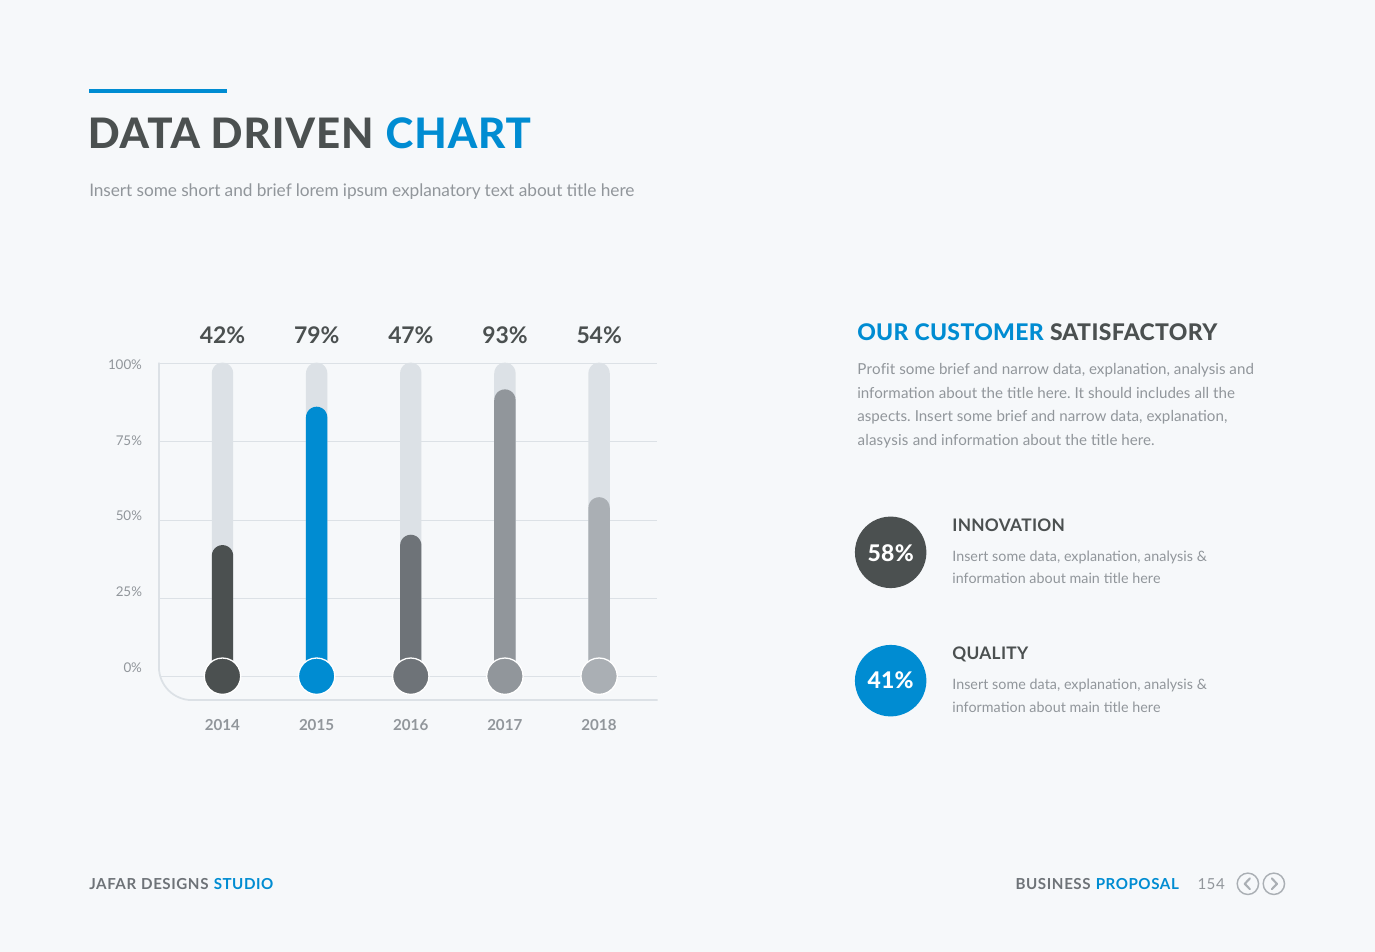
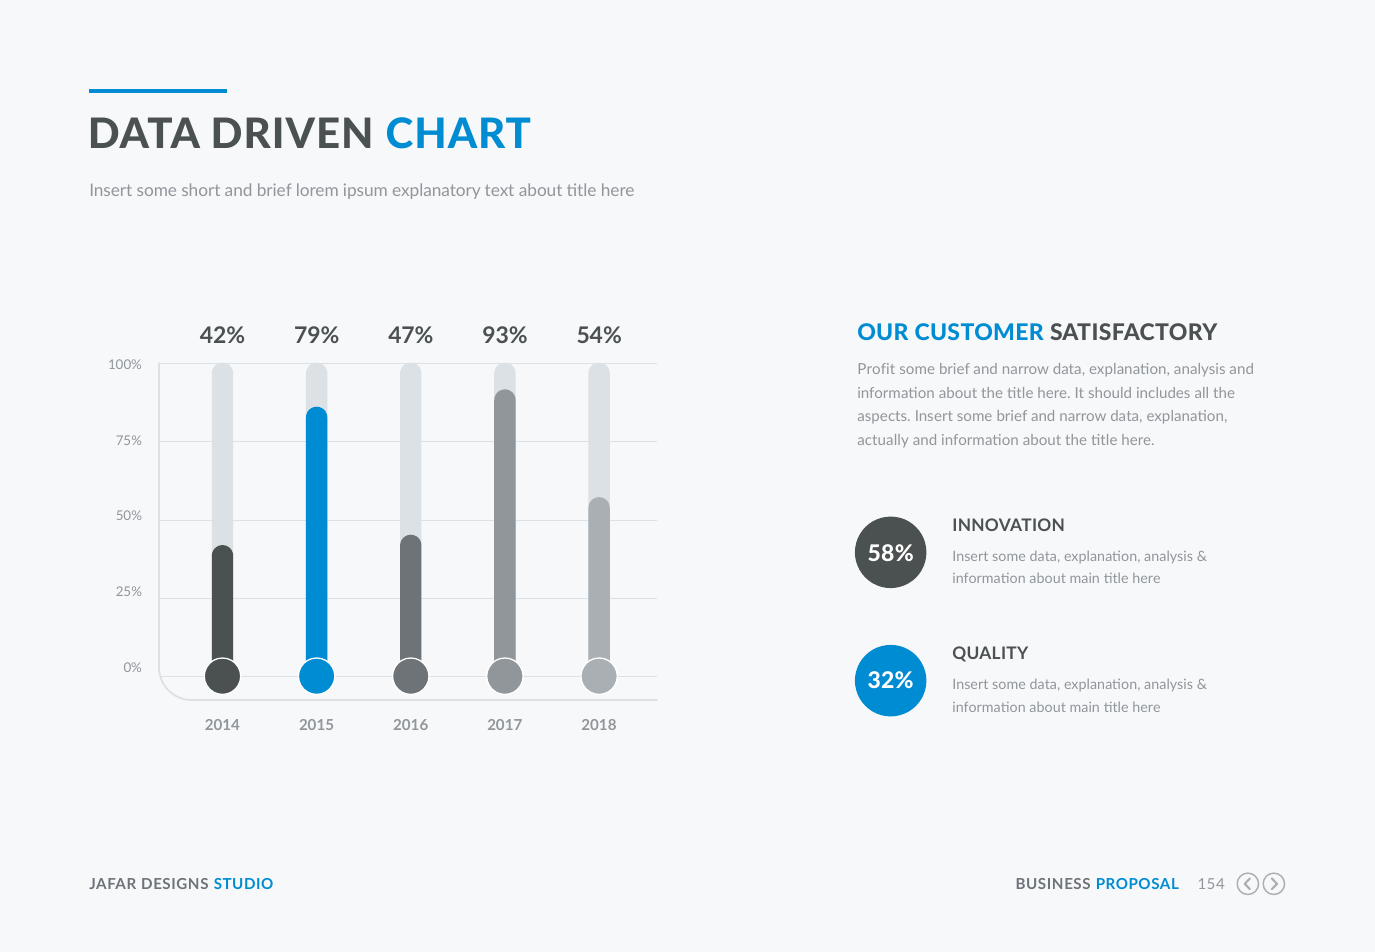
alasysis: alasysis -> actually (883, 441)
41%: 41% -> 32% (891, 681)
